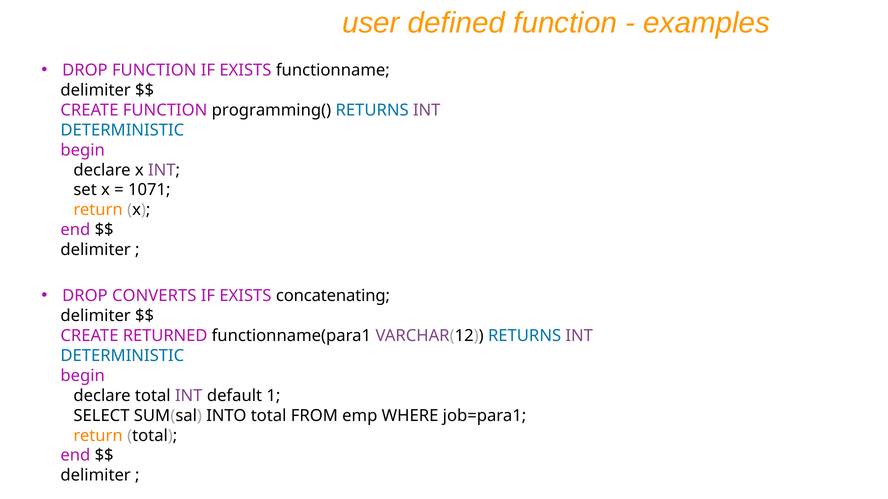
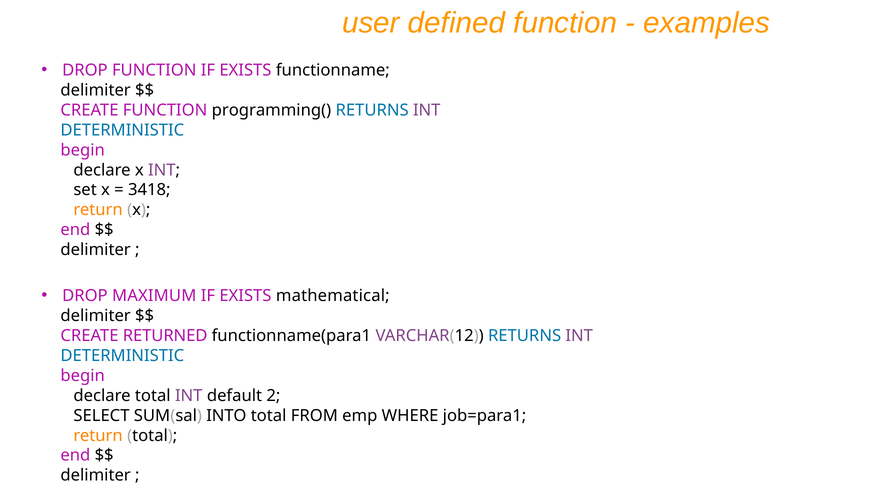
1071: 1071 -> 3418 (149, 190)
CONVERTS: CONVERTS -> MAXIMUM (154, 296)
concatenating: concatenating -> mathematical (333, 296)
1: 1 -> 2 (273, 396)
